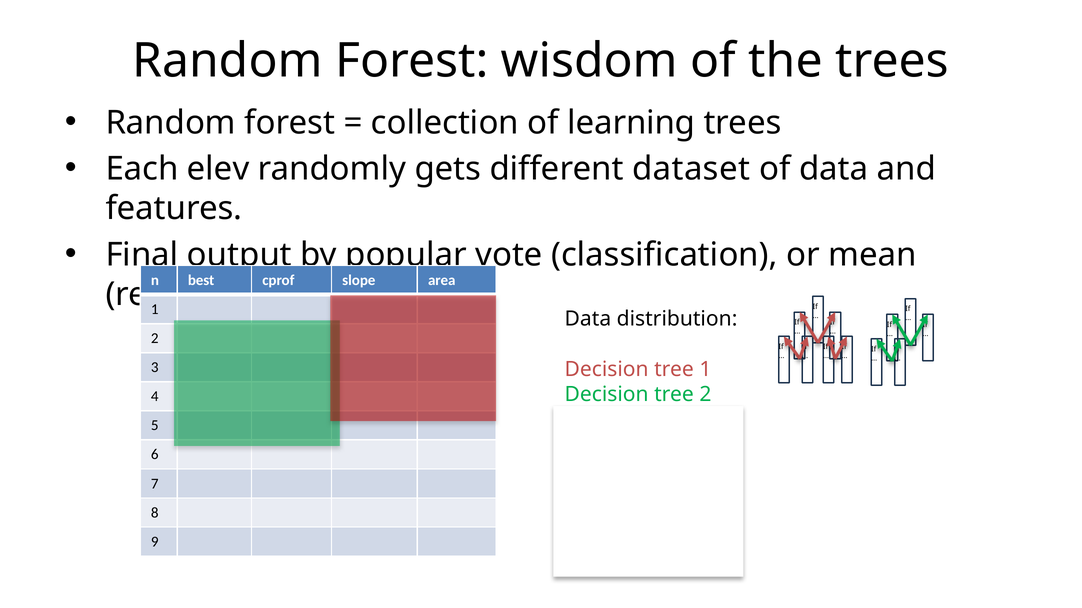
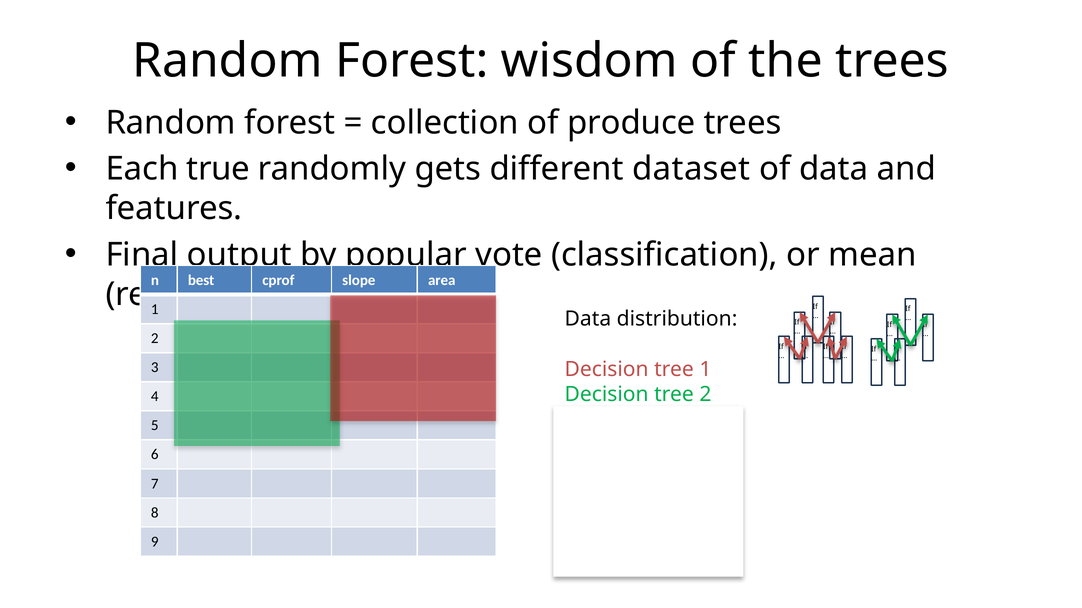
learning: learning -> produce (631, 123)
elev: elev -> true (218, 169)
